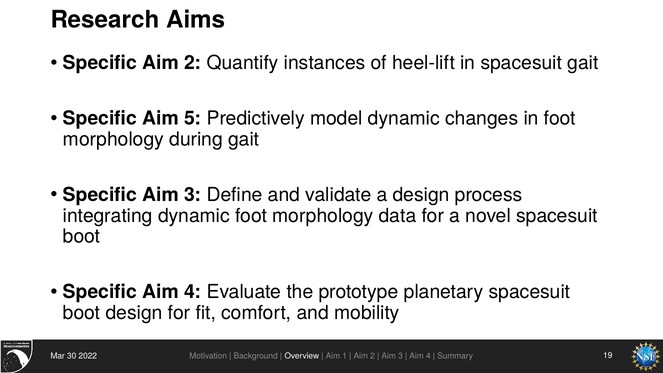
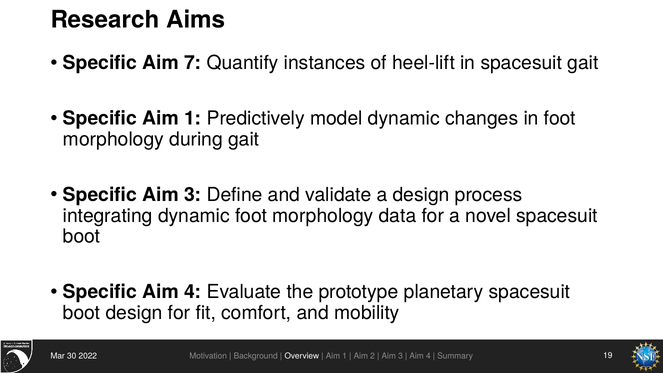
Specific Aim 2: 2 -> 7 (193, 63)
Specific Aim 5: 5 -> 1 (193, 118)
